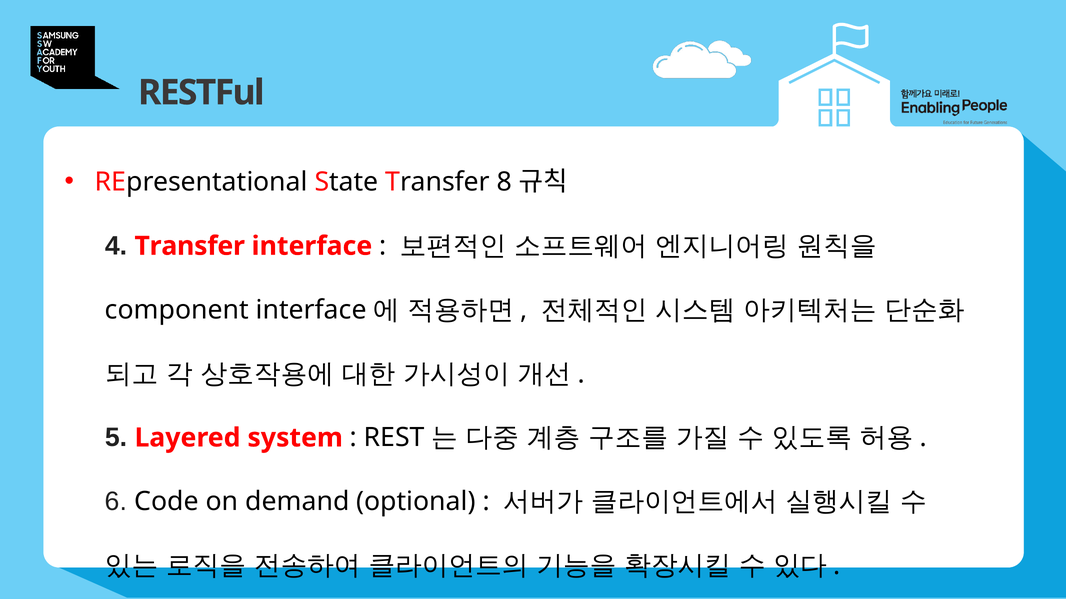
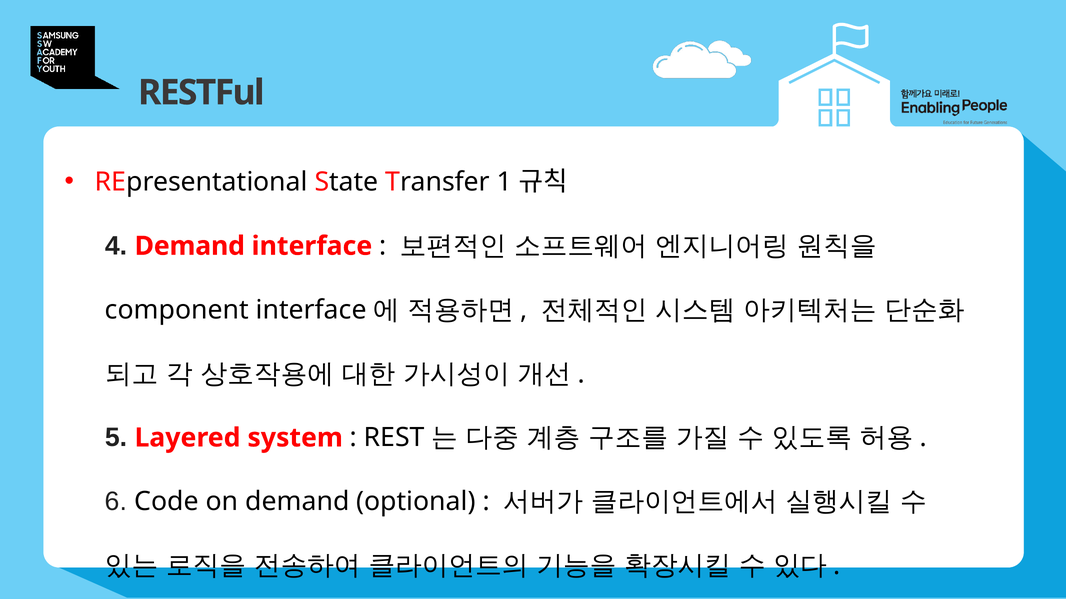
8: 8 -> 1 (505, 182)
4 Transfer: Transfer -> Demand (190, 246)
